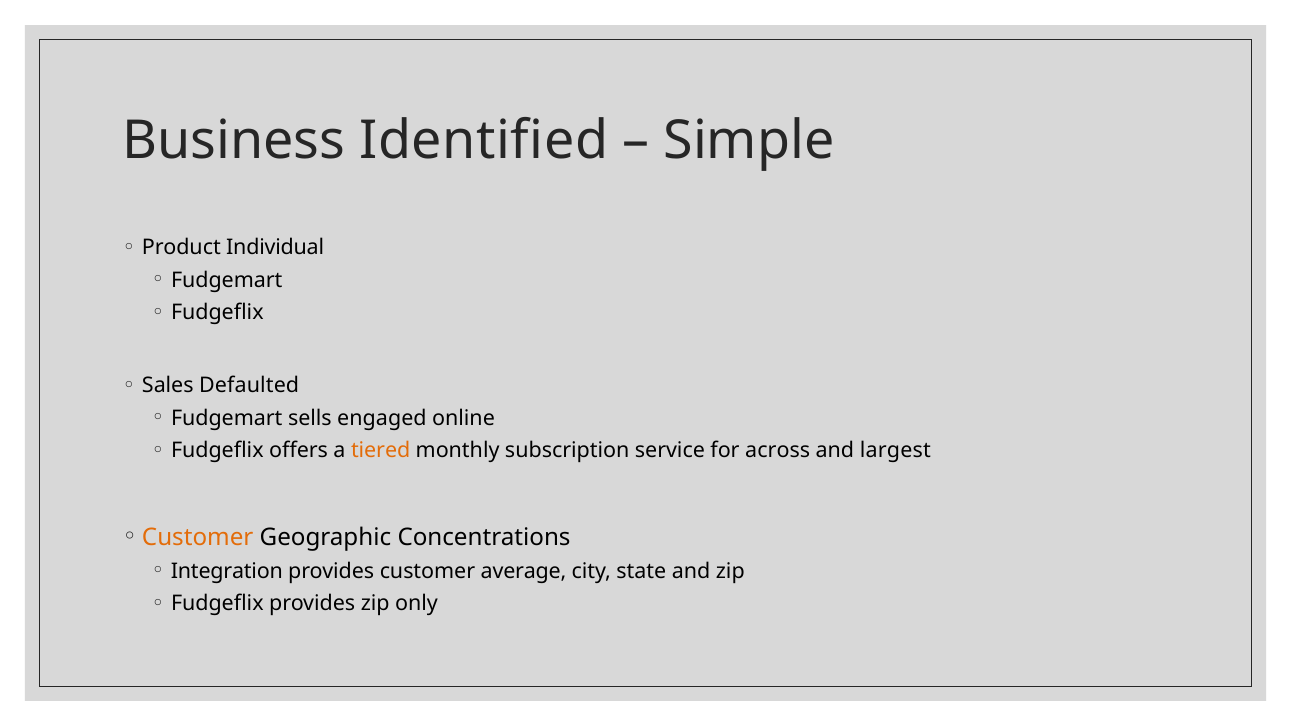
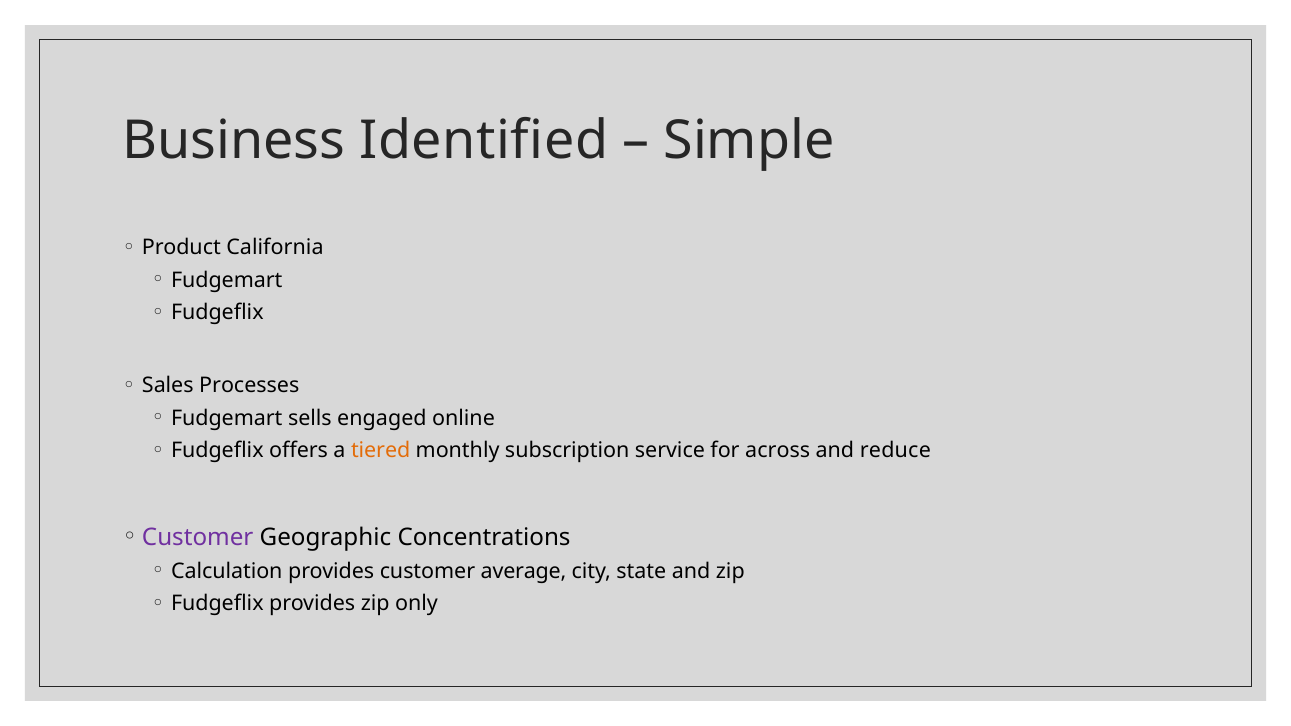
Individual: Individual -> California (275, 248)
Defaulted: Defaulted -> Processes (249, 386)
largest: largest -> reduce (895, 451)
Customer colour: orange -> purple (198, 537)
Integration: Integration -> Calculation (227, 571)
